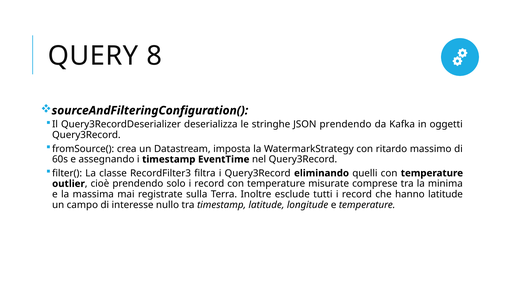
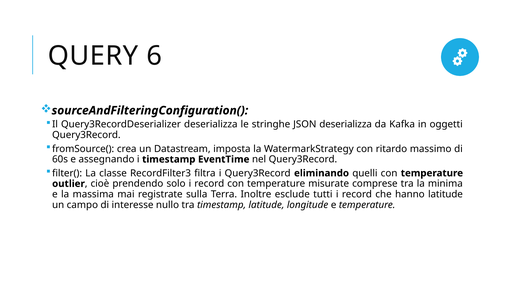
8: 8 -> 6 (154, 56)
JSON prendendo: prendendo -> deserializza (346, 125)
